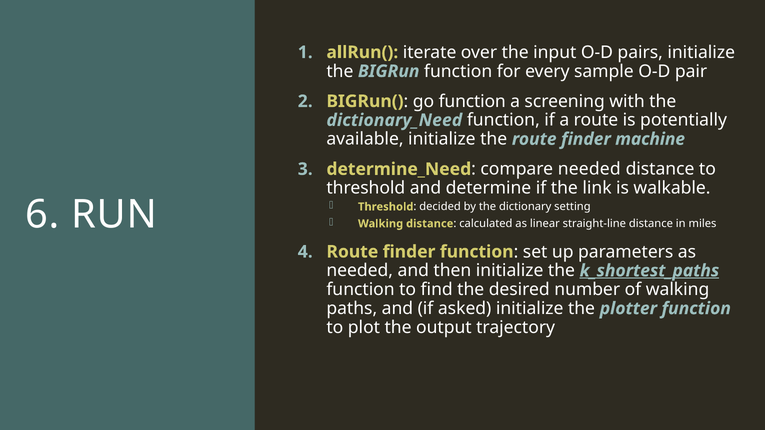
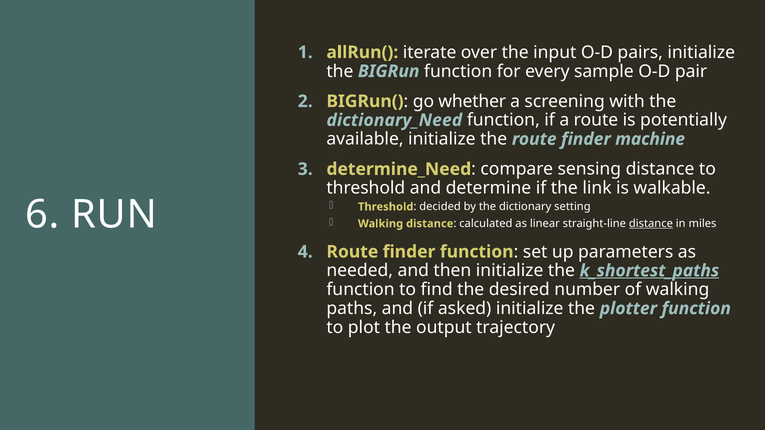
go function: function -> whether (472, 101)
compare needed: needed -> sensing (589, 169)
distance underline: none -> present (651, 224)
